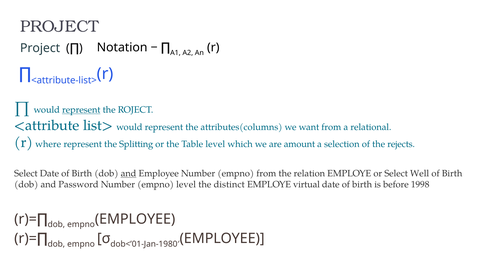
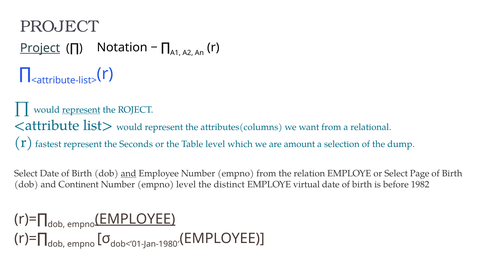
Project underline: none -> present (40, 48)
where: where -> fastest (48, 144)
Splitting: Splitting -> Seconds (136, 144)
rejects: rejects -> dump (401, 144)
Well: Well -> Page (420, 174)
Password: Password -> Continent (79, 185)
1998: 1998 -> 1982 (420, 185)
EMPLOYEE underline: none -> present (135, 219)
